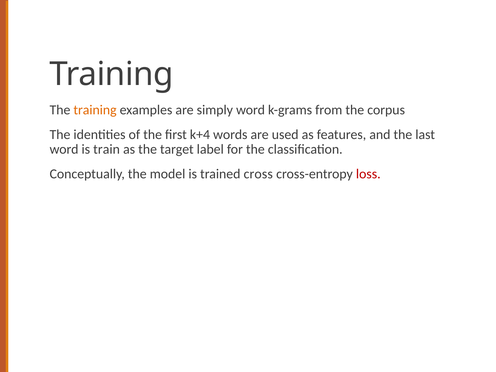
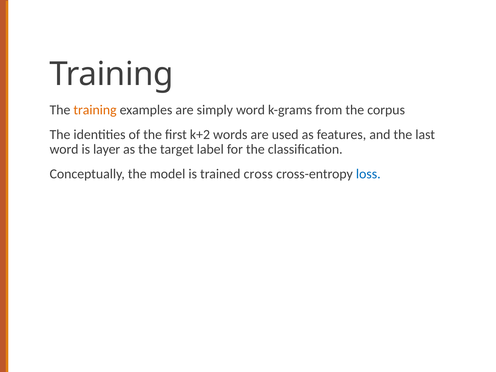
k+4: k+4 -> k+2 (200, 134)
train: train -> layer (107, 149)
loss colour: red -> blue (368, 174)
